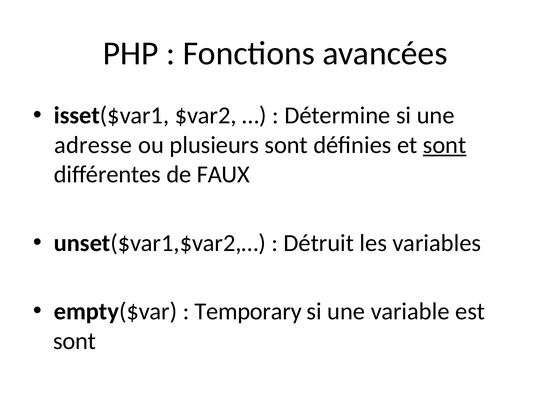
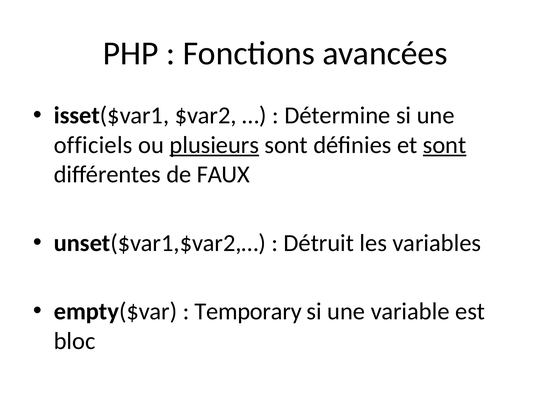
adresse: adresse -> officiels (93, 145)
plusieurs underline: none -> present (214, 145)
sont: sont -> bloc (75, 341)
